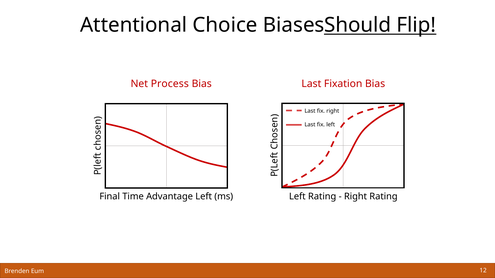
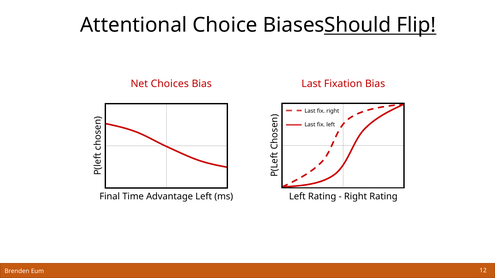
Process: Process -> Choices (170, 84)
